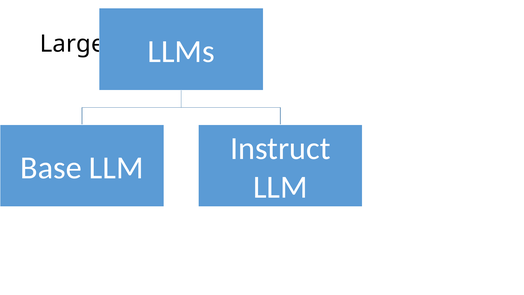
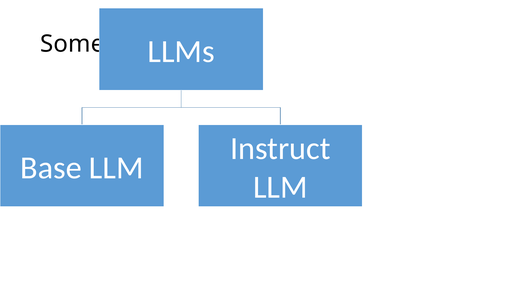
Large: Large -> Some (72, 44)
